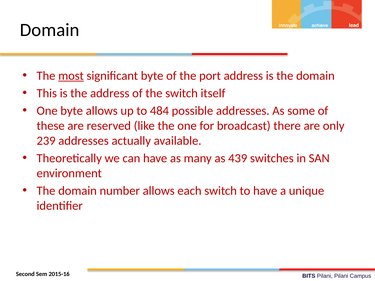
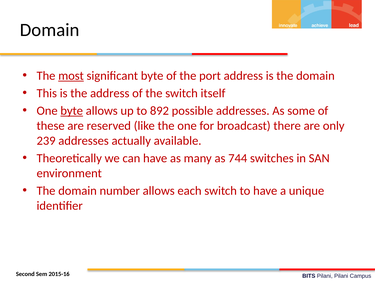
byte underline: none -> present (72, 111)
484: 484 -> 892 (159, 111)
439: 439 -> 744 (238, 158)
